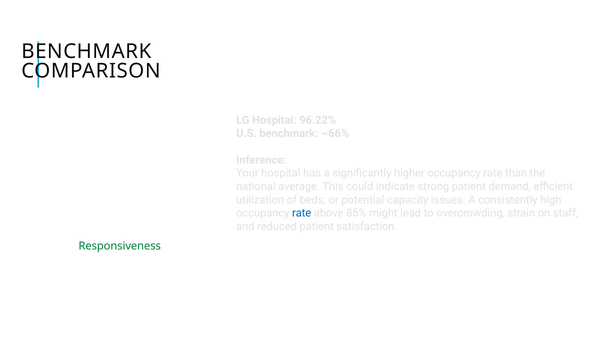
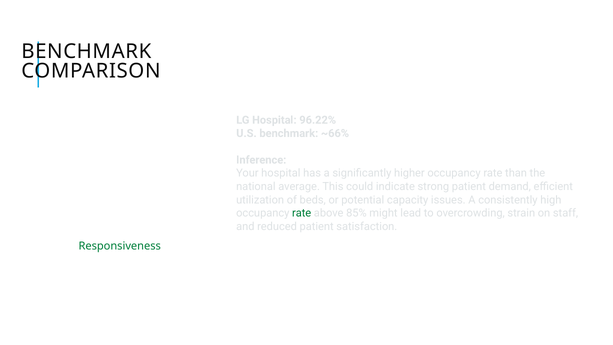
rate colour: blue -> green (302, 213)
